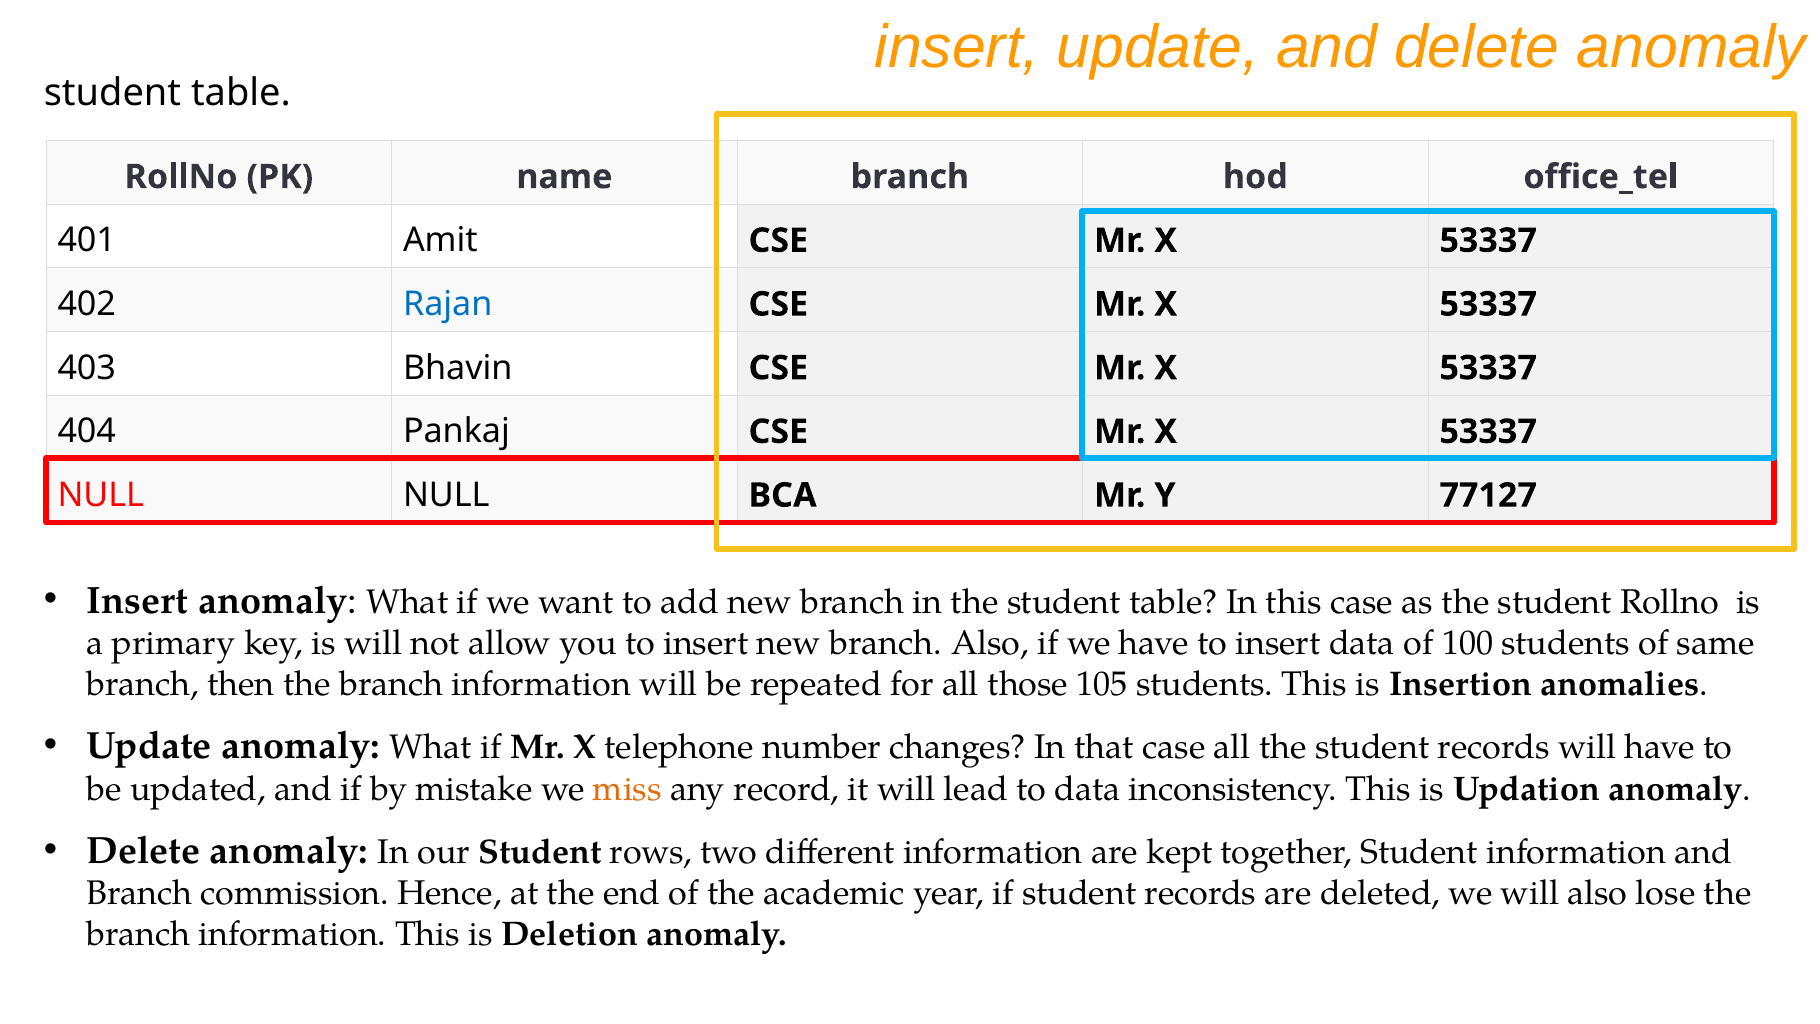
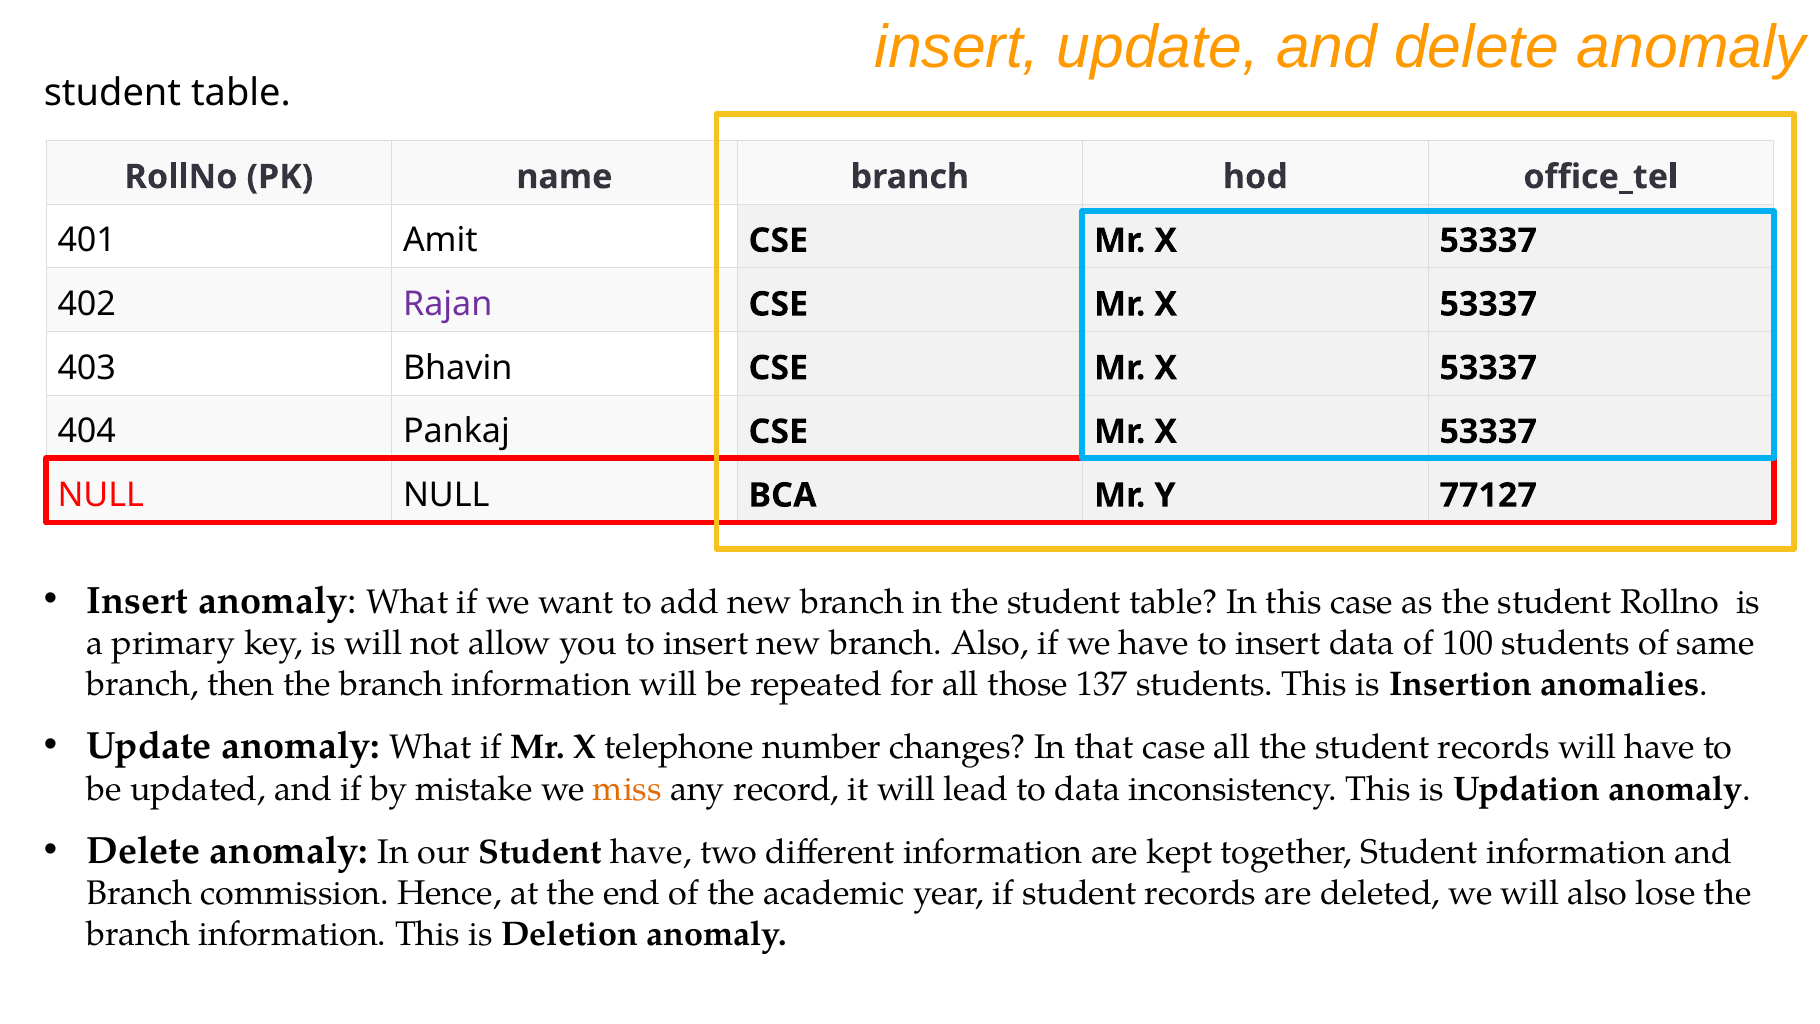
Rajan colour: blue -> purple (448, 304)
105: 105 -> 137 (1102, 684)
Student rows: rows -> have (651, 852)
